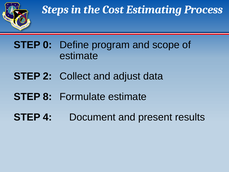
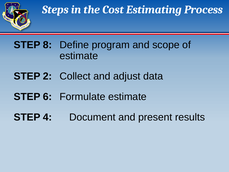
0: 0 -> 8 (47, 45)
8: 8 -> 6 (47, 97)
